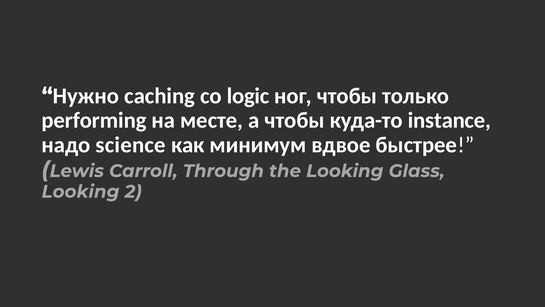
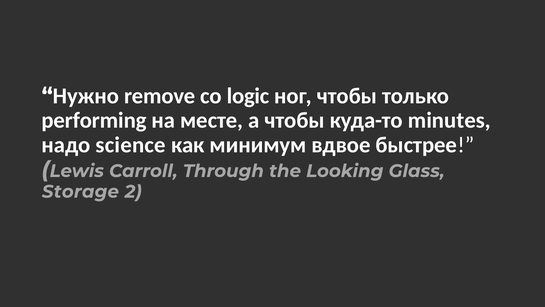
caching: caching -> remove (160, 96)
instance: instance -> minutes (449, 120)
Looking: Looking -> Storage (80, 191)
